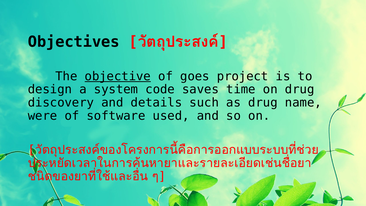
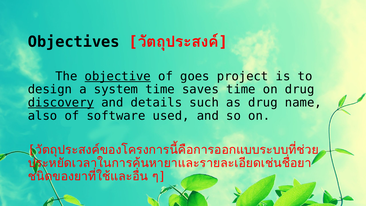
system code: code -> time (160, 89)
discovery underline: none -> present (61, 103)
were: were -> also (43, 116)
